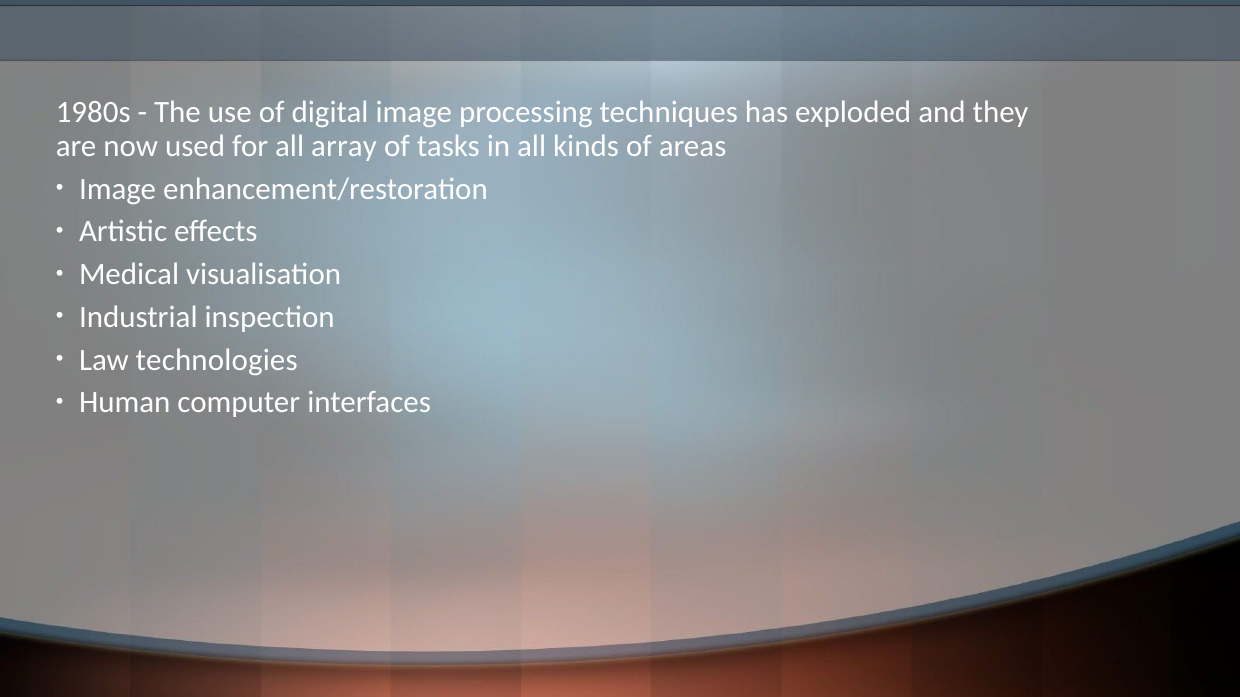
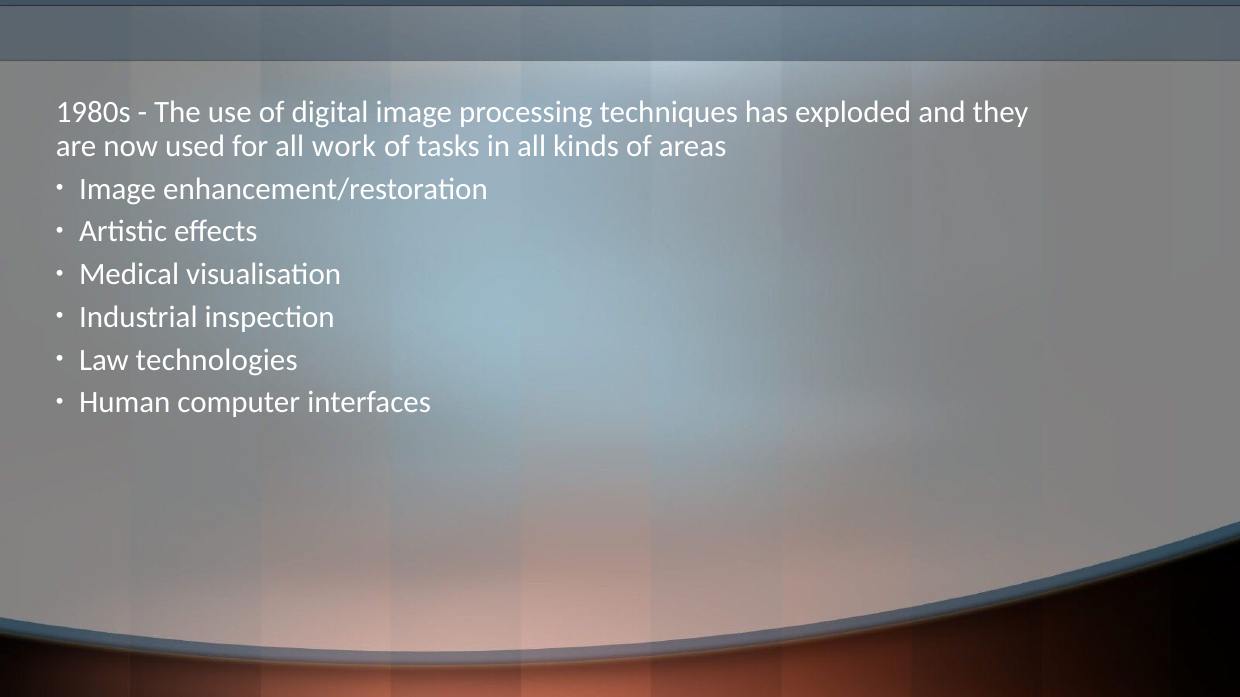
array: array -> work (344, 146)
